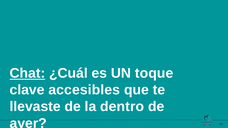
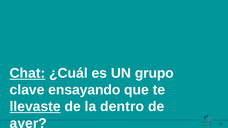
toque: toque -> grupo (154, 73)
accesibles: accesibles -> ensayando (84, 90)
llevaste underline: none -> present (35, 107)
